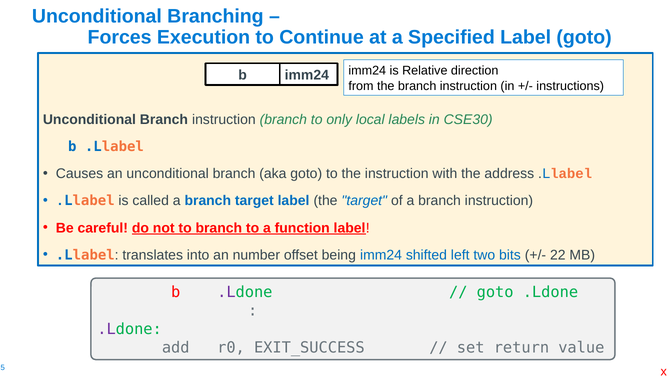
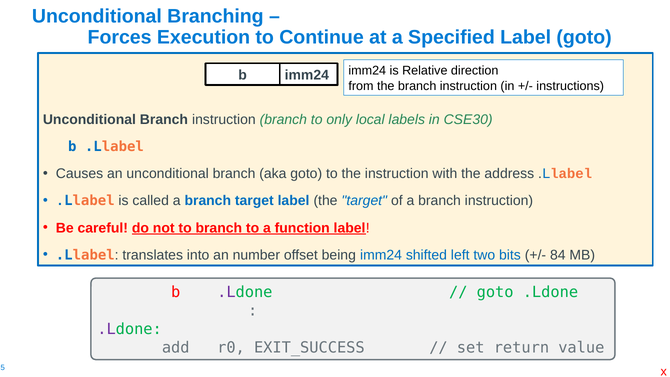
22: 22 -> 84 (558, 255)
